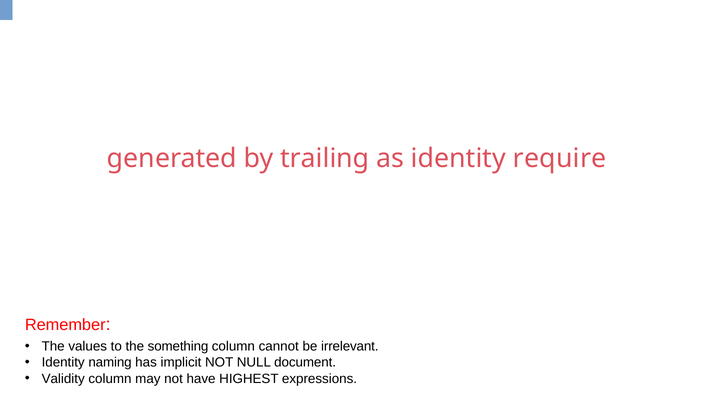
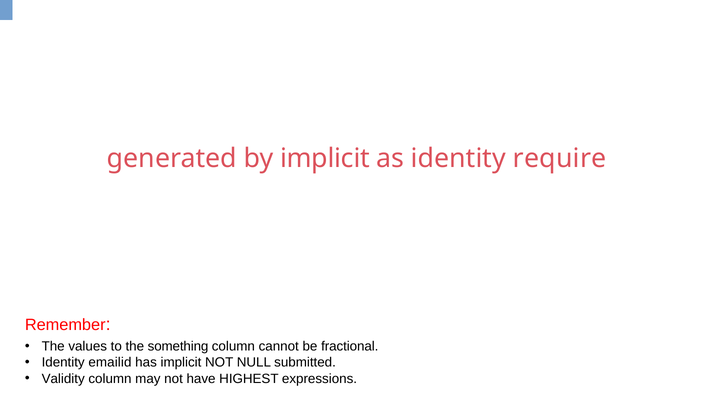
by trailing: trailing -> implicit (325, 159)
irrelevant: irrelevant -> fractional (350, 347)
naming: naming -> emailid (110, 363)
document: document -> submitted (305, 363)
